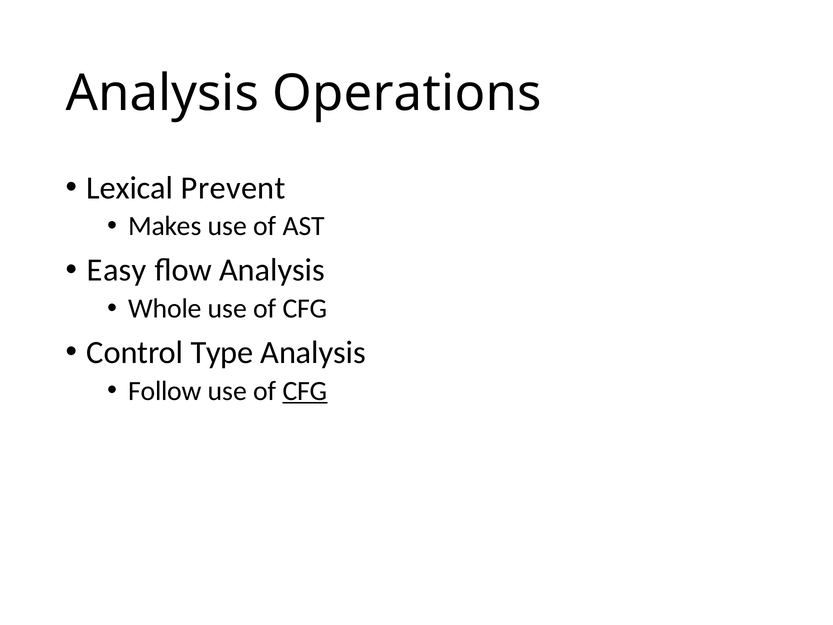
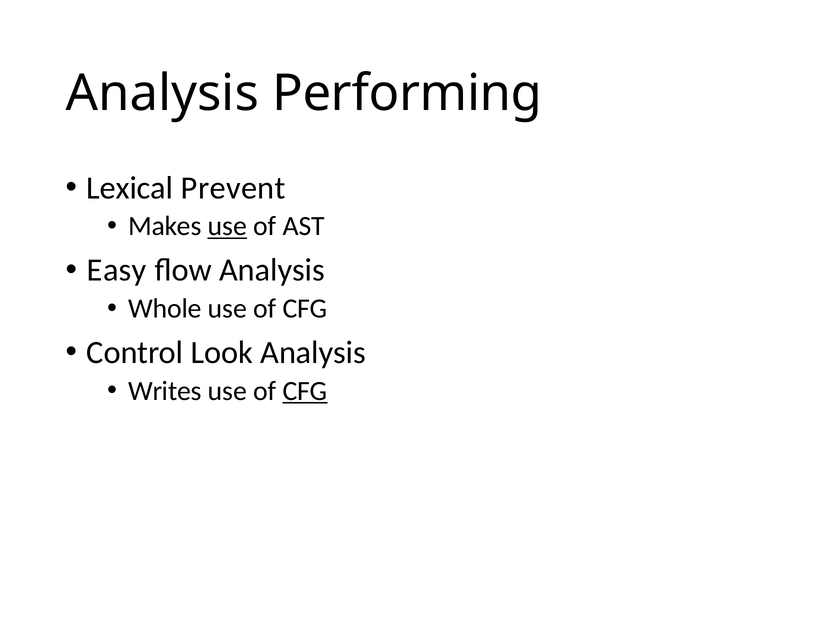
Operations: Operations -> Performing (407, 93)
use underline: none -> present (227, 226)
Type: Type -> Look (222, 352)
Follow: Follow -> Writes (165, 391)
